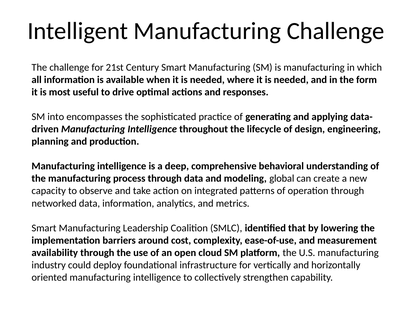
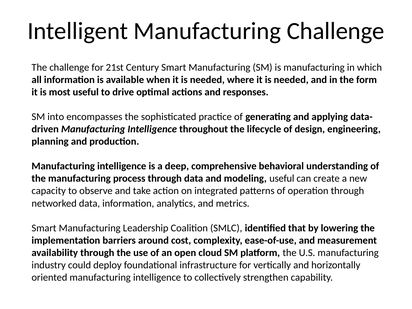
modeling global: global -> useful (282, 179)
